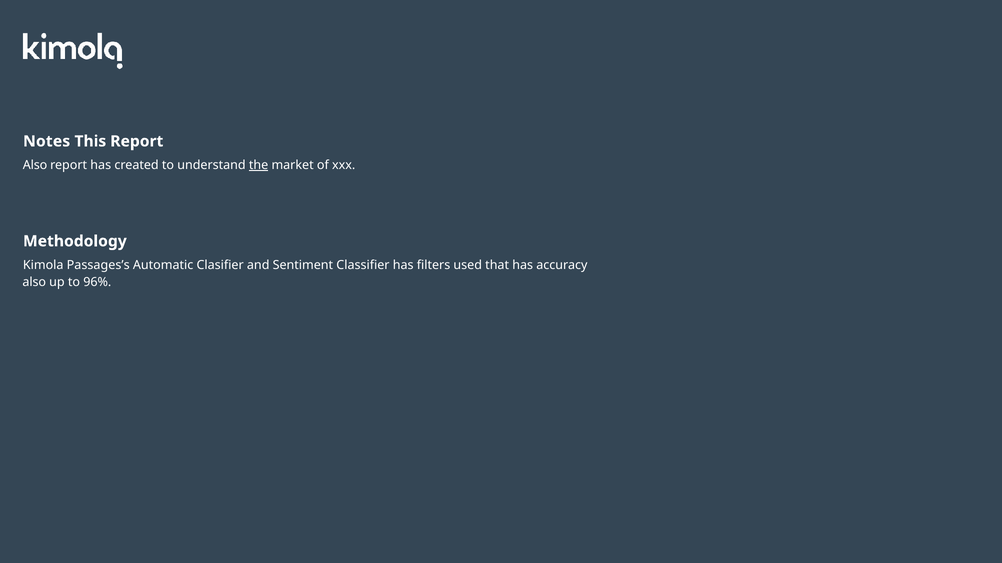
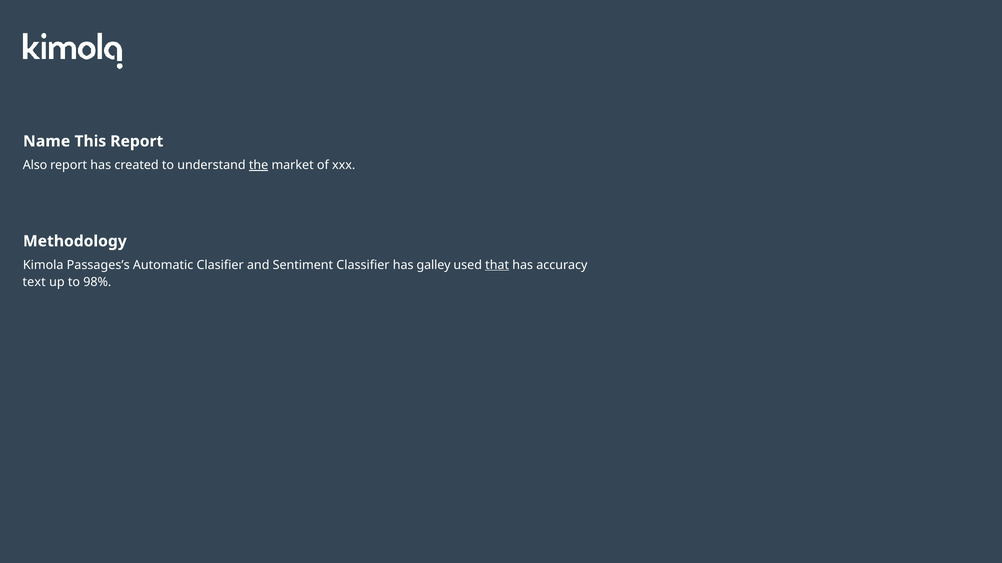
Notes: Notes -> Name (47, 141)
filters: filters -> galley (434, 265)
that underline: none -> present (497, 265)
also: also -> text (34, 283)
96%: 96% -> 98% (97, 283)
